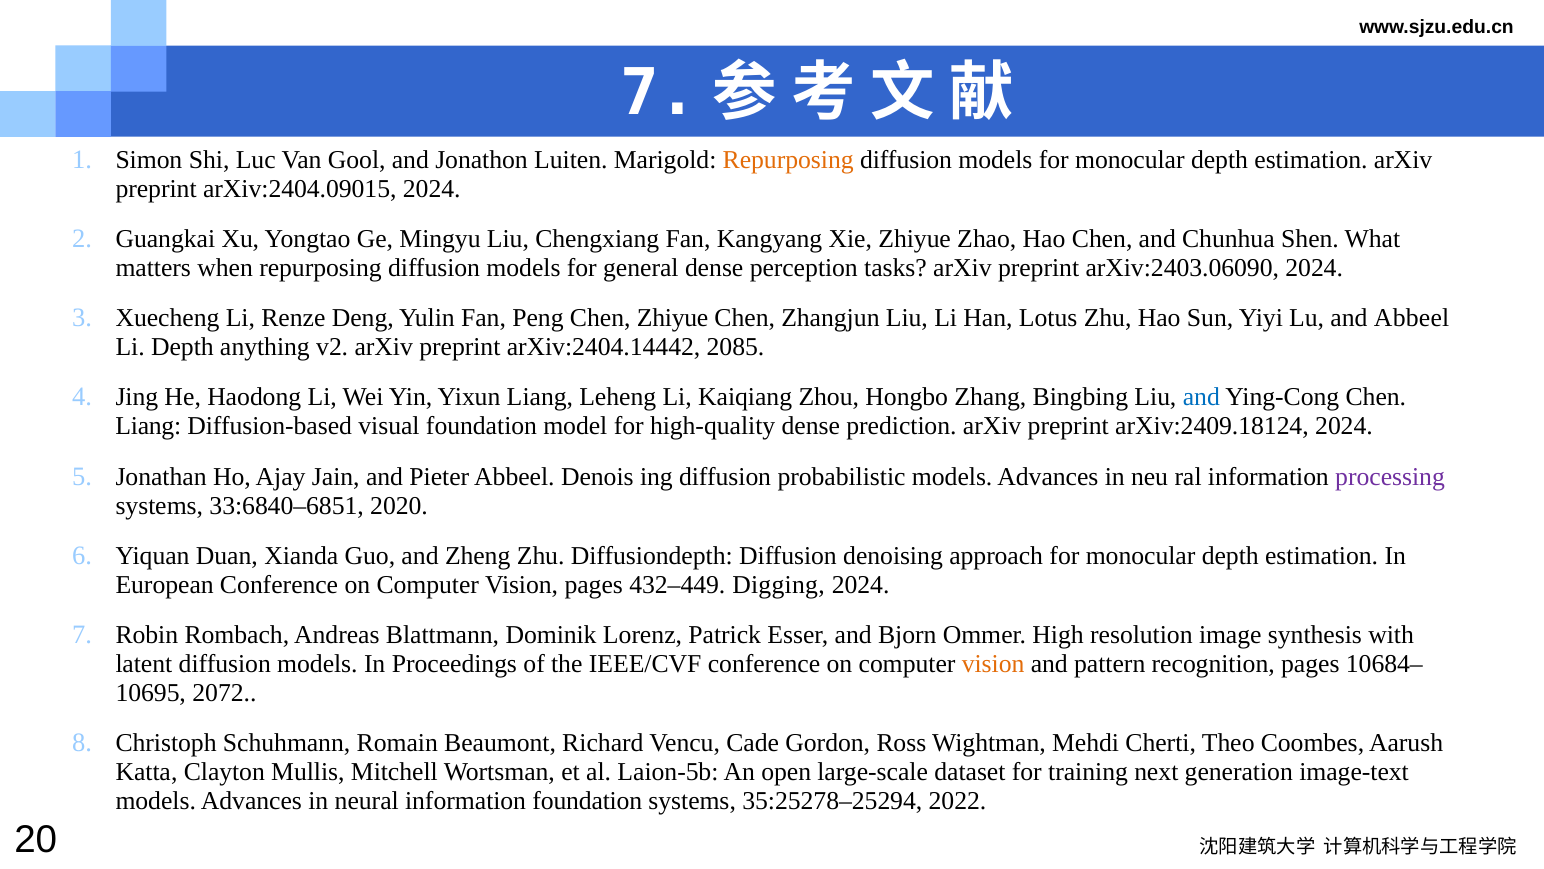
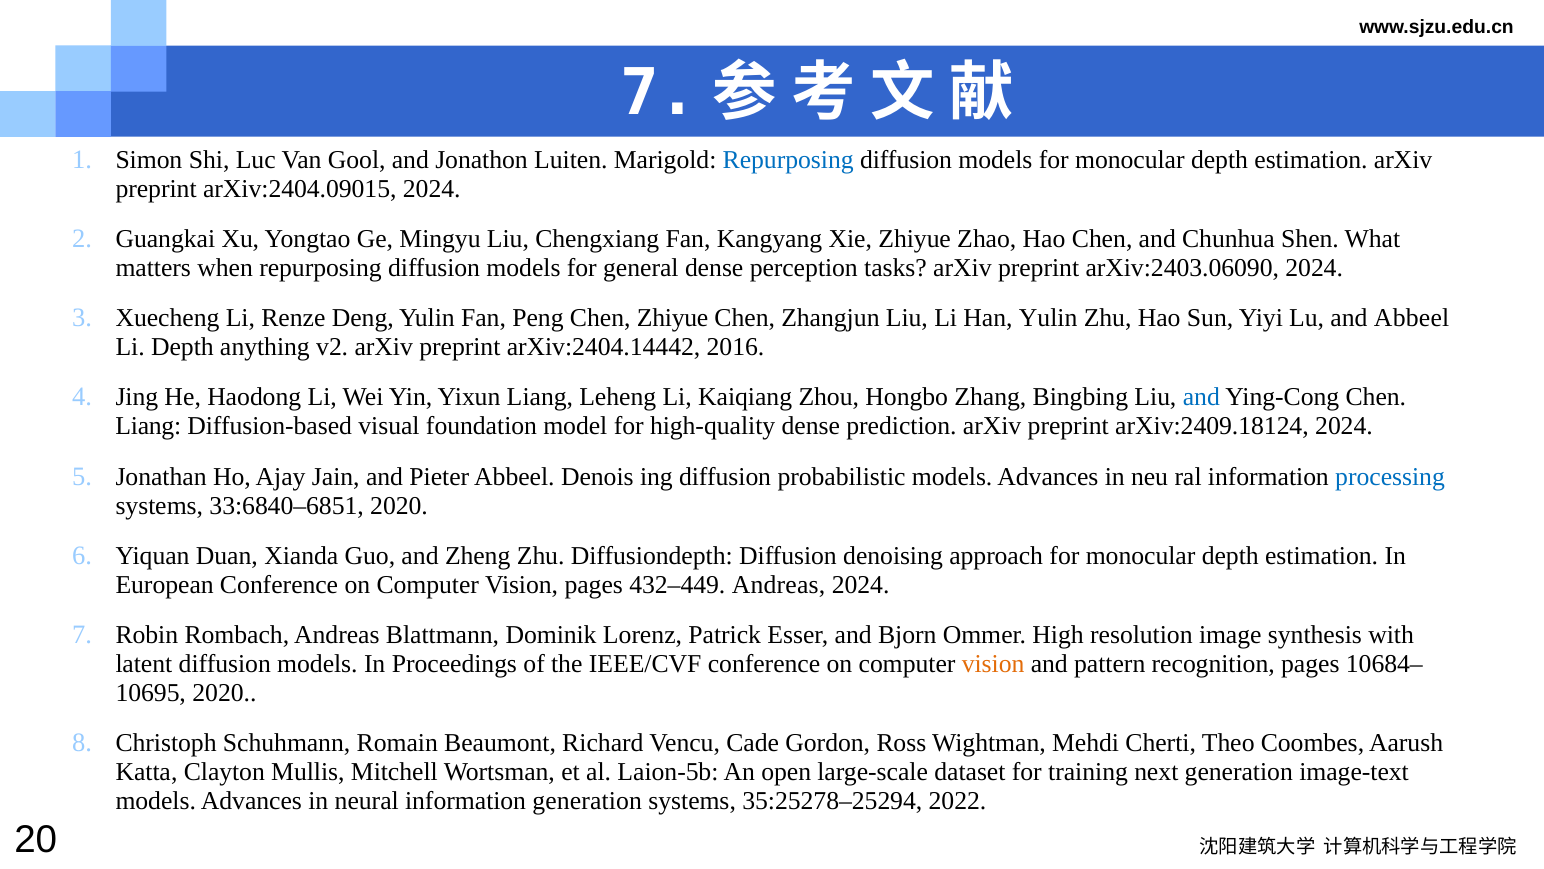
Repurposing colour: orange -> blue (788, 160)
Han Lotus: Lotus -> Yulin (1048, 318)
2085: 2085 -> 2016 (736, 347)
processing colour: purple -> blue (1390, 476)
432–449 Digging: Digging -> Andreas (779, 584)
2072: 2072 -> 2020 (224, 693)
information foundation: foundation -> generation (587, 801)
